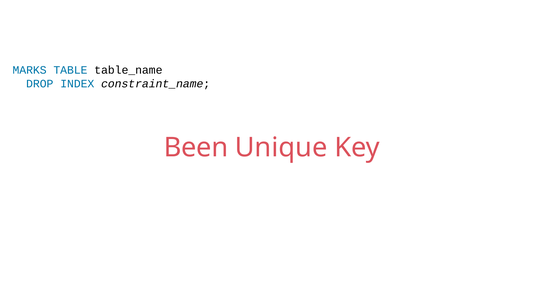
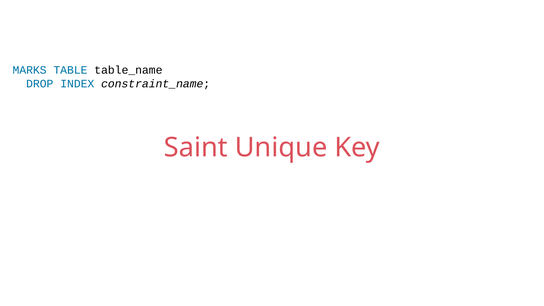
Been: Been -> Saint (196, 148)
